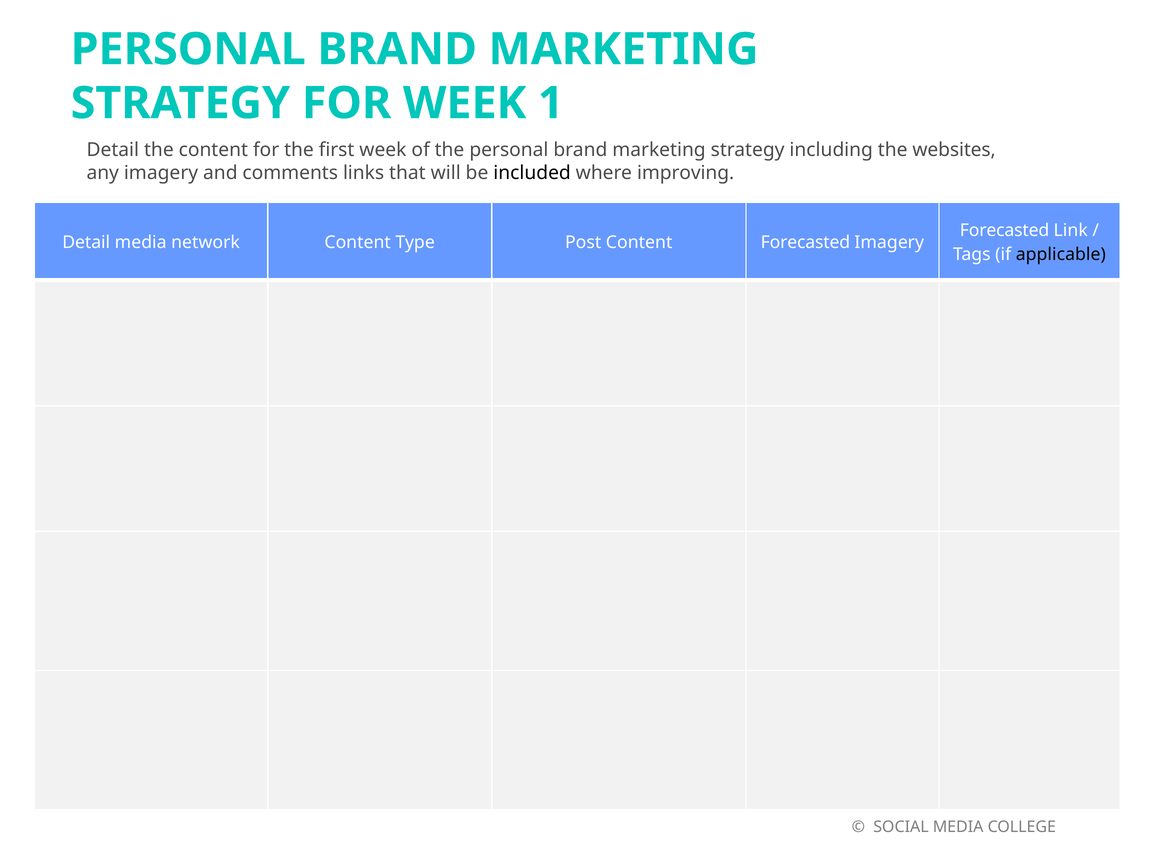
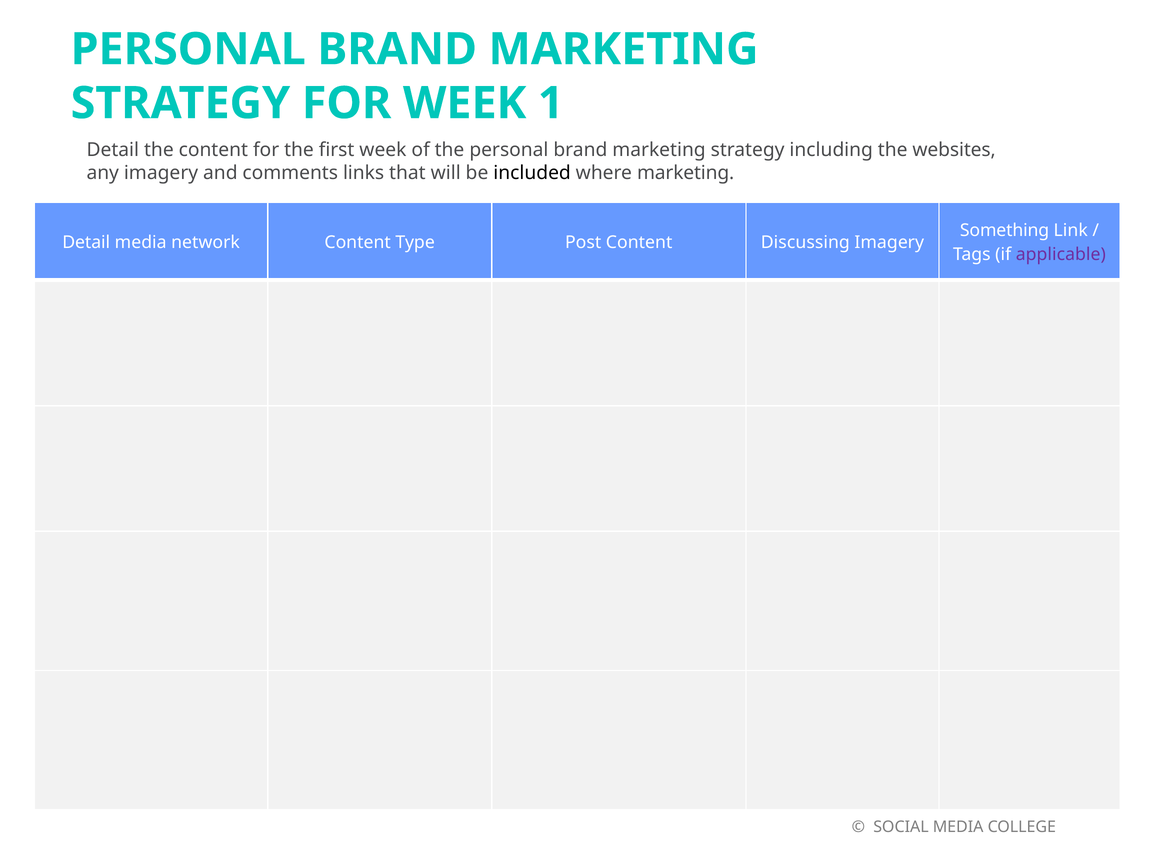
where improving: improving -> marketing (686, 173)
Forecasted: Forecasted -> Something (1005, 230)
Content Forecasted: Forecasted -> Discussing (805, 242)
applicable colour: black -> purple (1061, 254)
